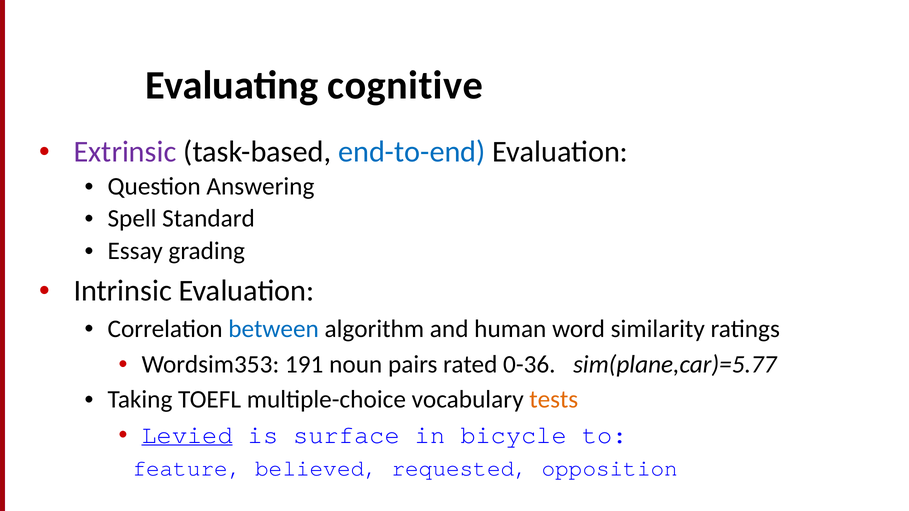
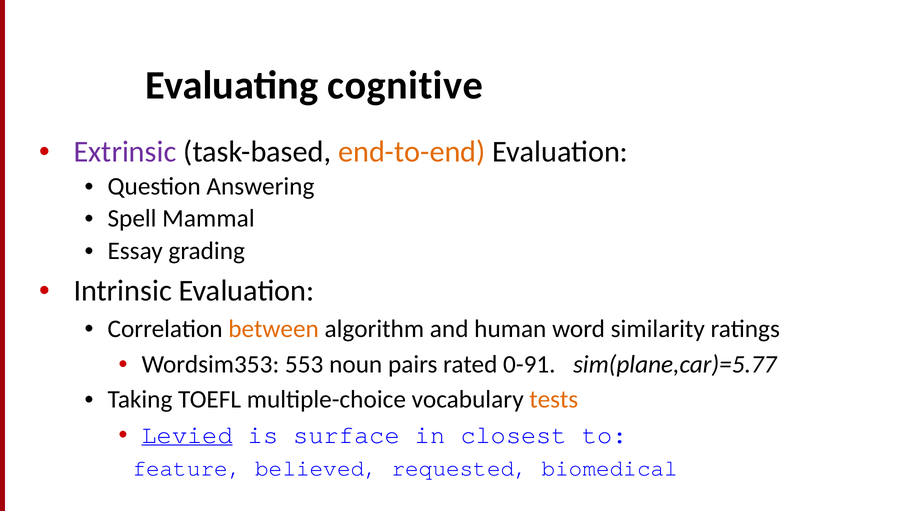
end-to-end colour: blue -> orange (412, 152)
Standard: Standard -> Mammal (208, 219)
between colour: blue -> orange (274, 329)
191: 191 -> 553 (304, 364)
0-36: 0-36 -> 0-91 (529, 364)
bicycle: bicycle -> closest (514, 435)
opposition: opposition -> biomedical (610, 468)
